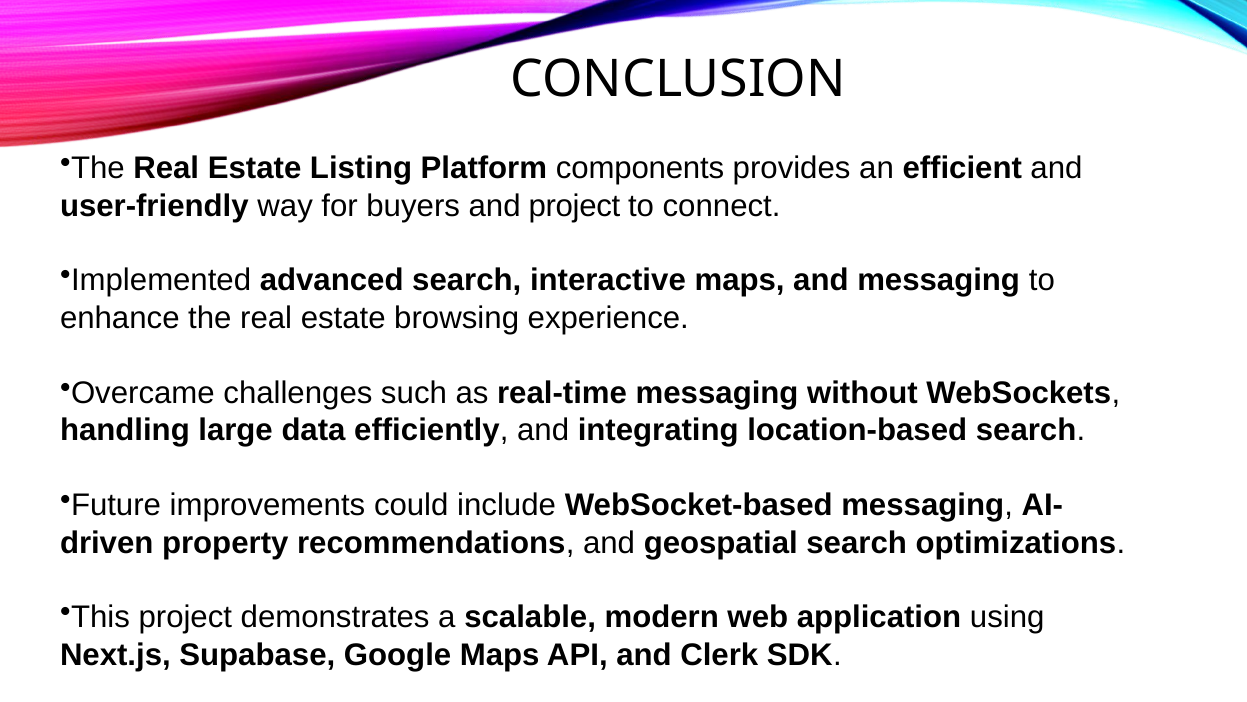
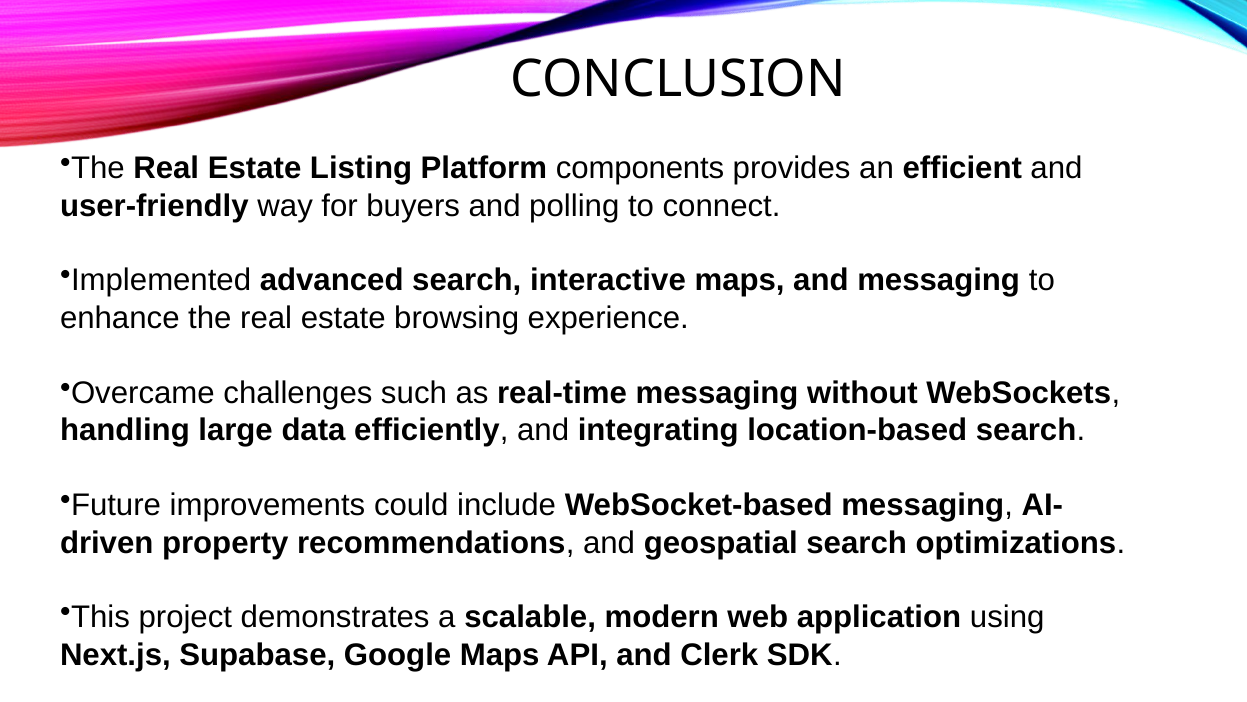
and project: project -> polling (574, 206)
